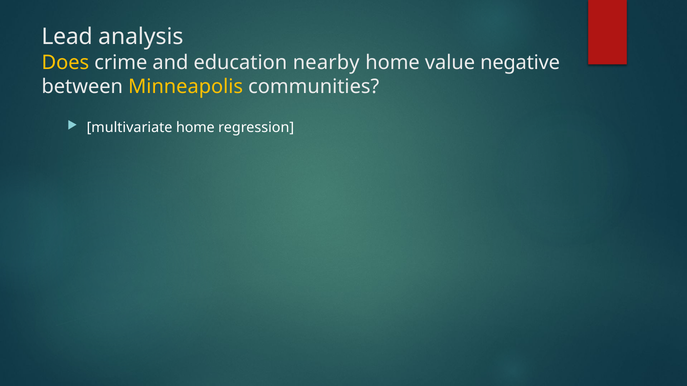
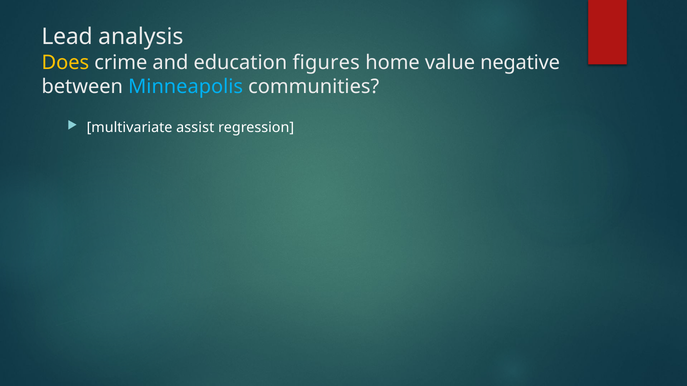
nearby: nearby -> figures (326, 62)
Minneapolis colour: yellow -> light blue (186, 87)
multivariate home: home -> assist (195, 128)
